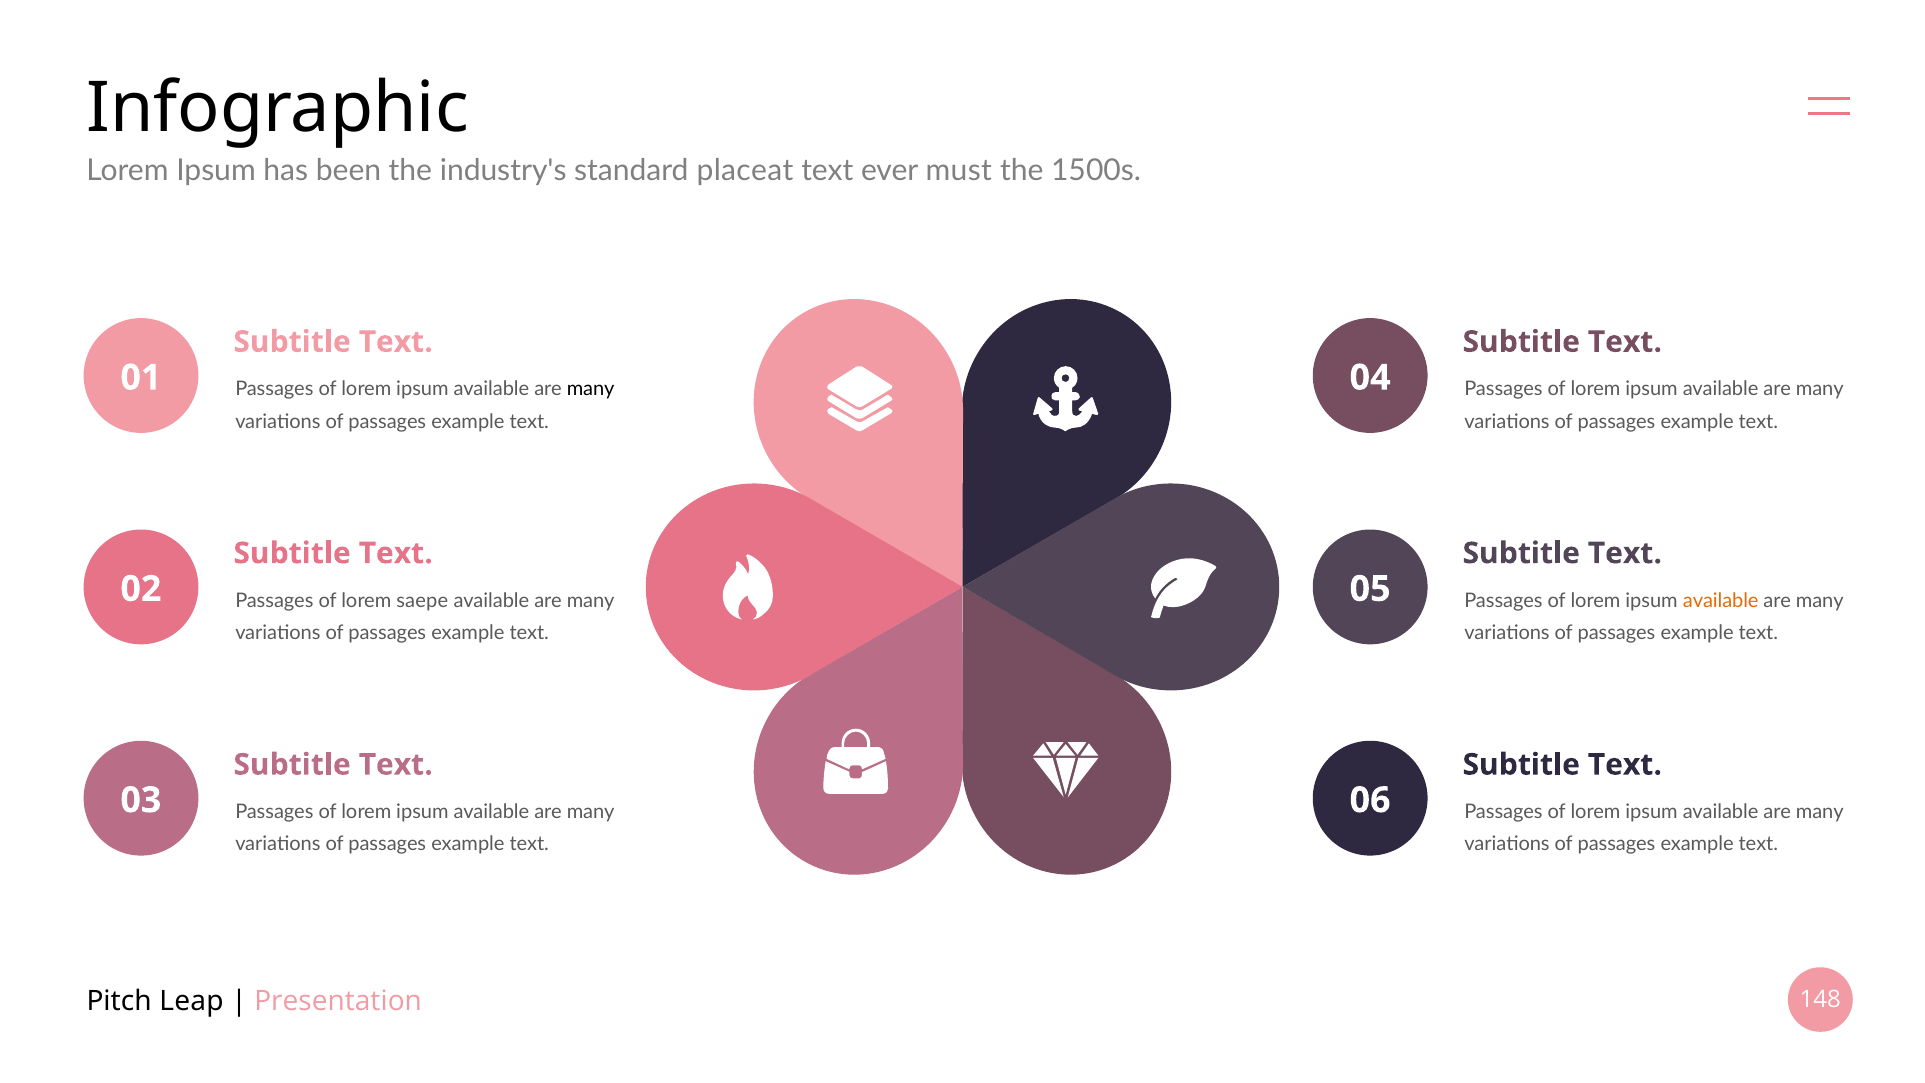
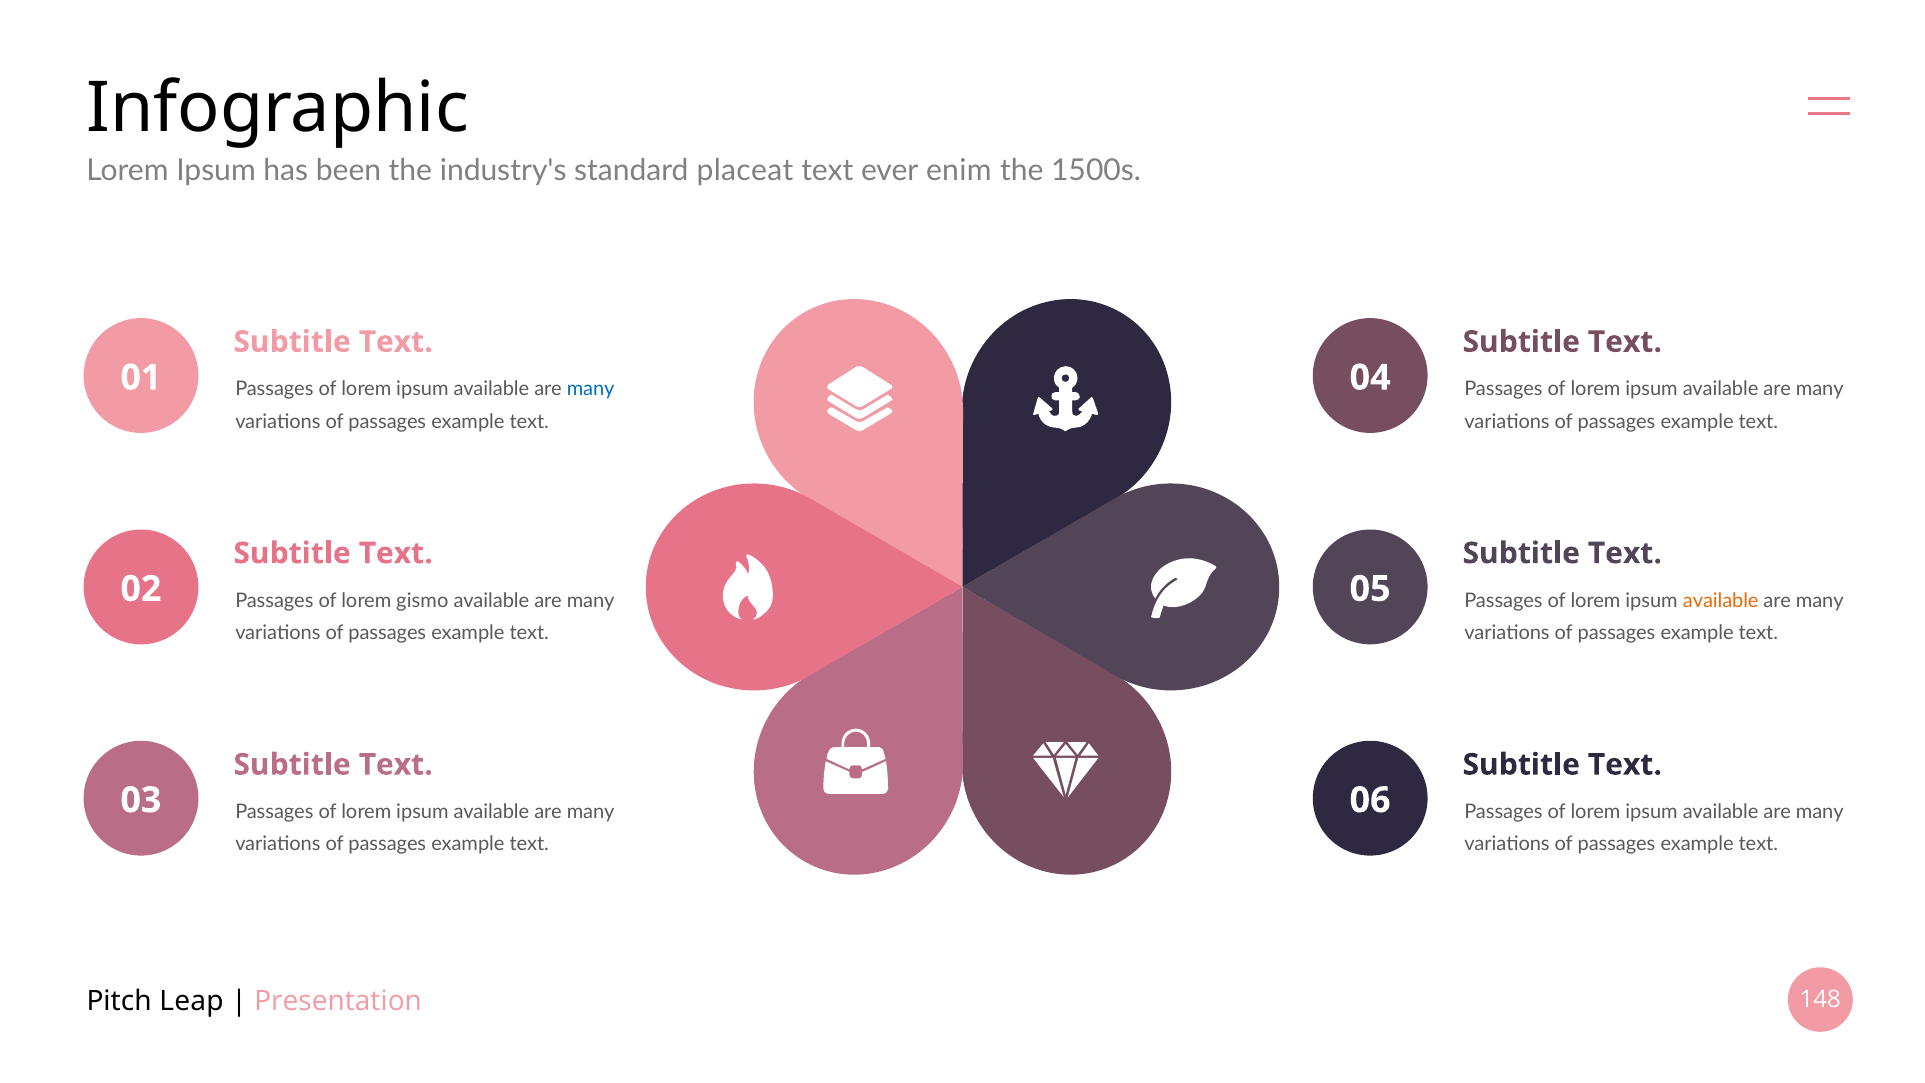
must: must -> enim (959, 171)
many colour: black -> blue (591, 389)
saepe: saepe -> gismo (422, 601)
